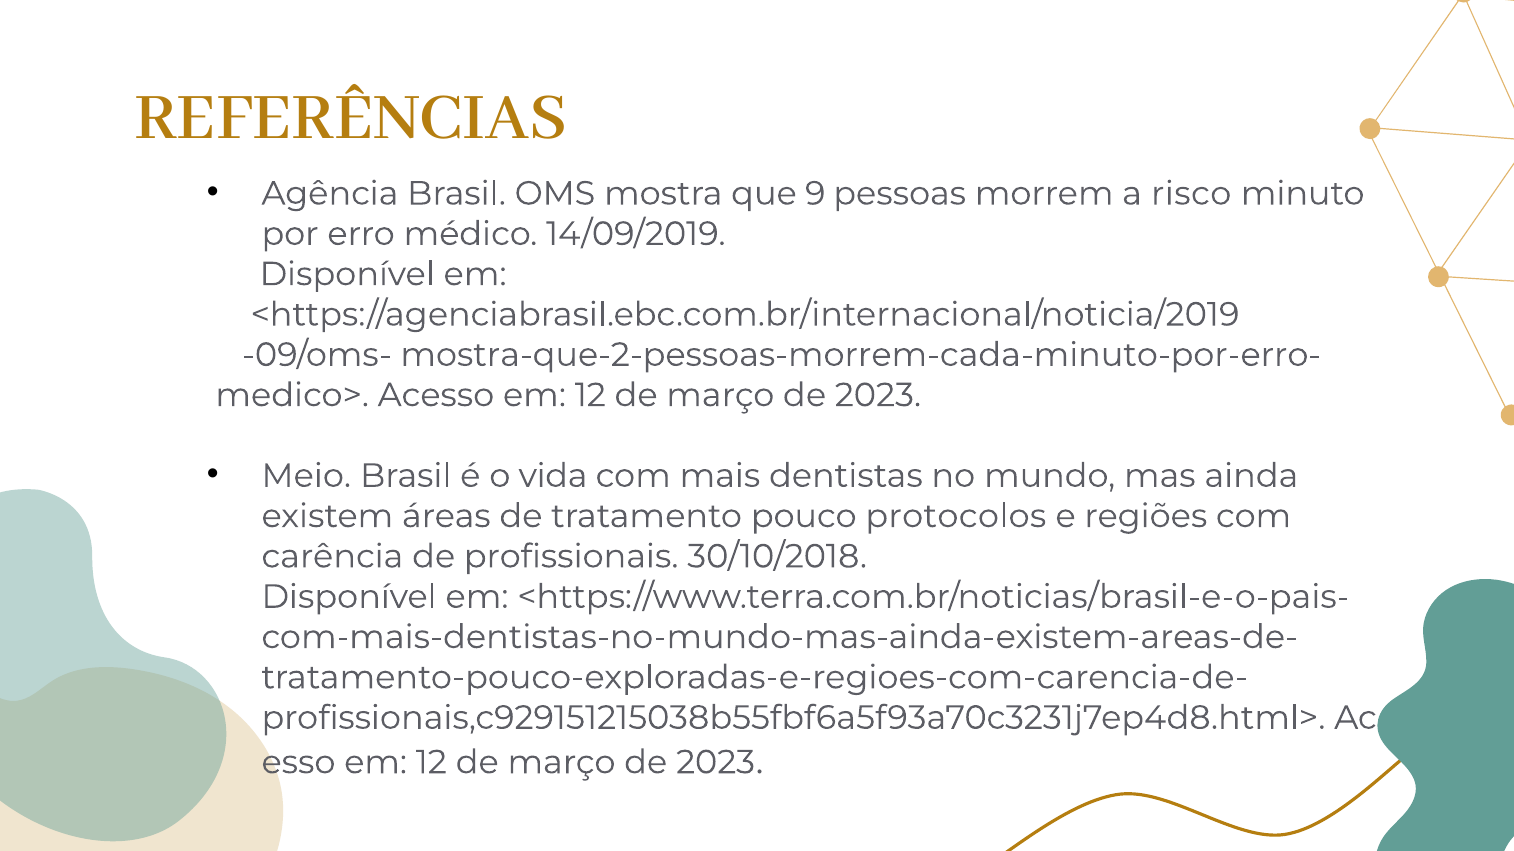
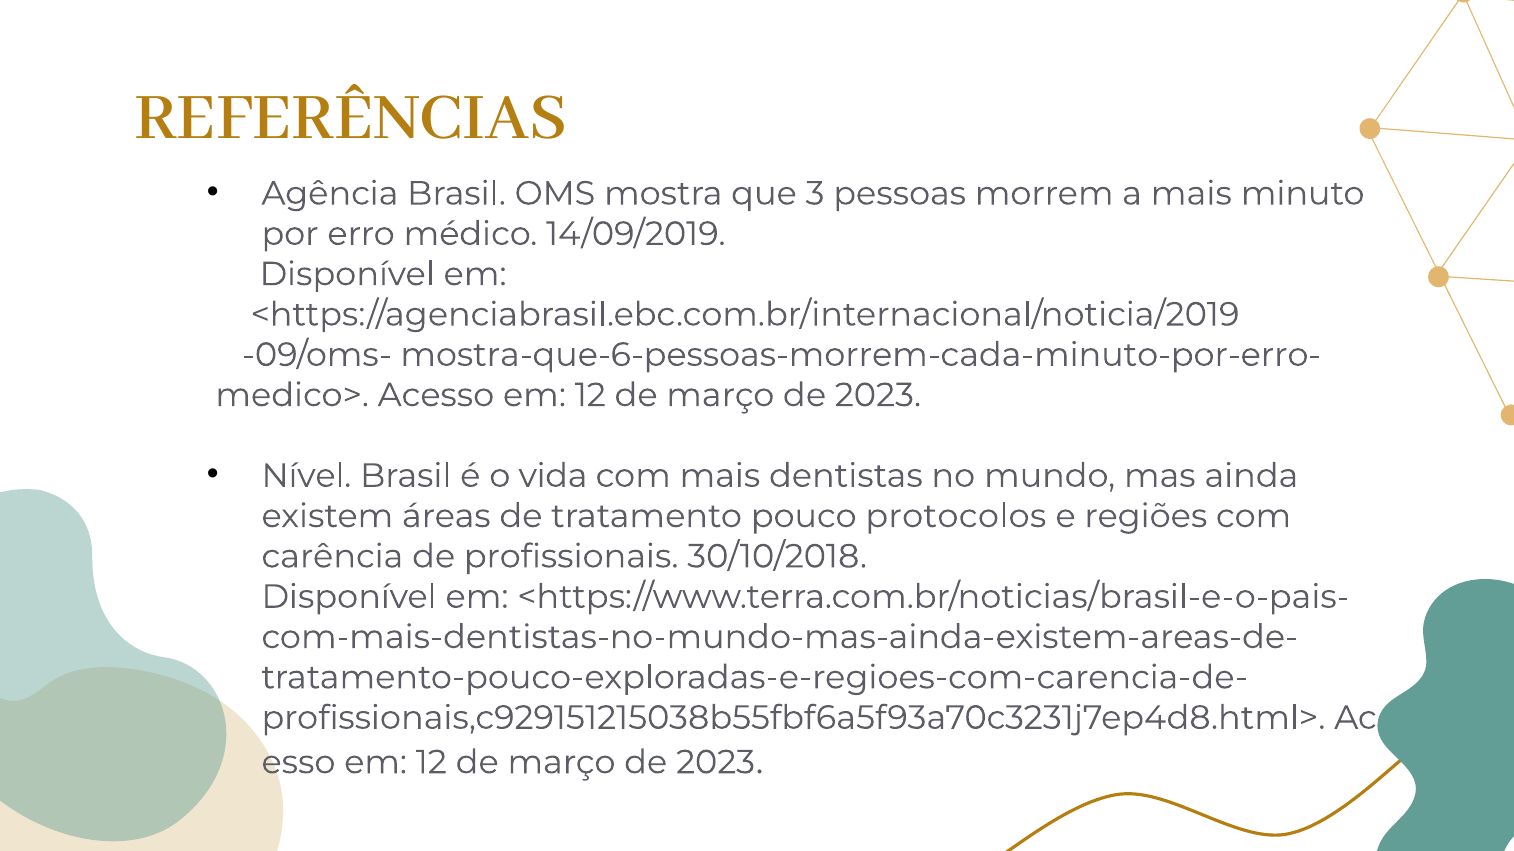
9: 9 -> 3 (815, 194)
a risco: risco -> mais (1191, 194)
mostra-que-2-pessoas-morrem-cada-minuto-por-erro-: mostra-que-2-pessoas-morrem-cada-minuto-por-erro- -> mostra-que-6-pessoas-morrem-cada-minuto-por-erro- (861, 355)
Meio: Meio -> Nível (306, 476)
